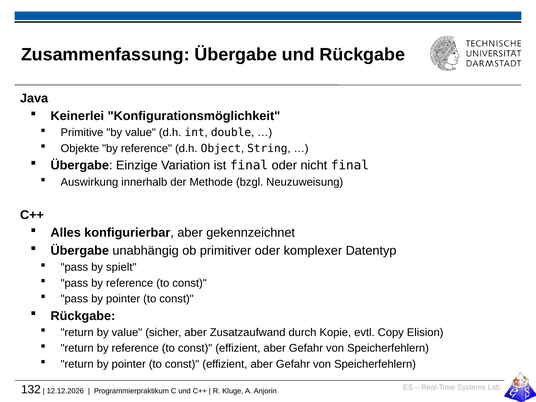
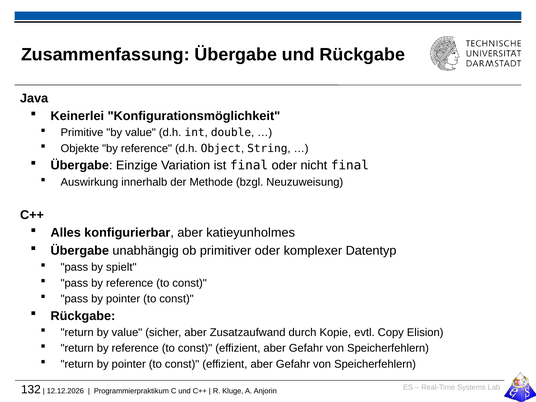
gekennzeichnet: gekennzeichnet -> katieyunholmes (251, 233)
